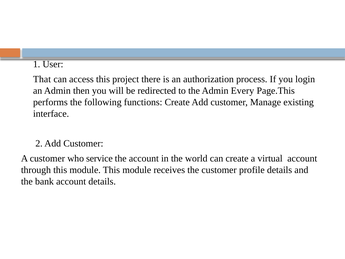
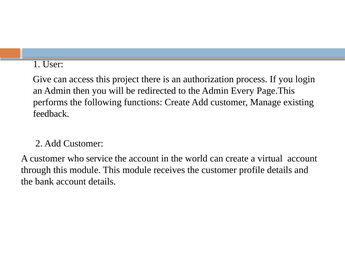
That: That -> Give (42, 79)
interface: interface -> feedback (51, 114)
